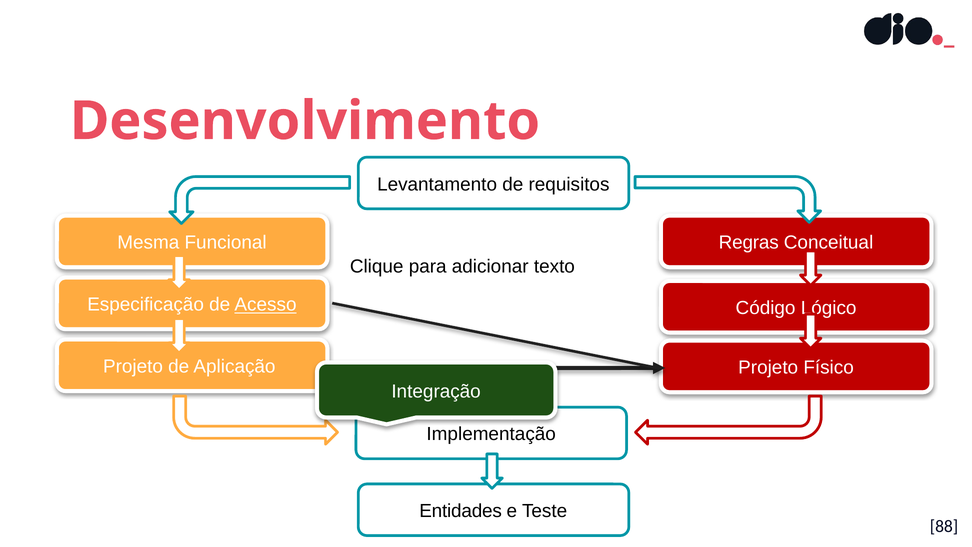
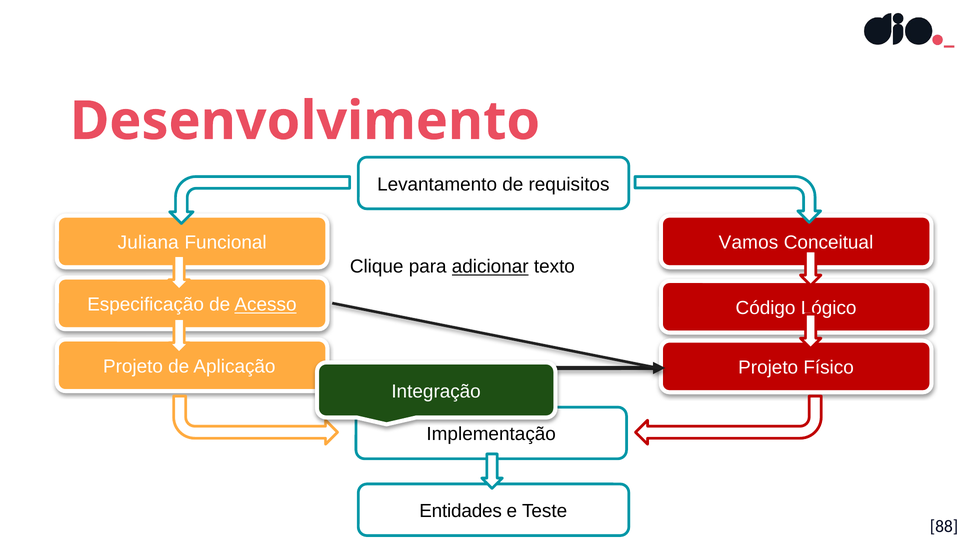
Mesma: Mesma -> Juliana (148, 243)
Regras: Regras -> Vamos (749, 243)
adicionar underline: none -> present (490, 267)
